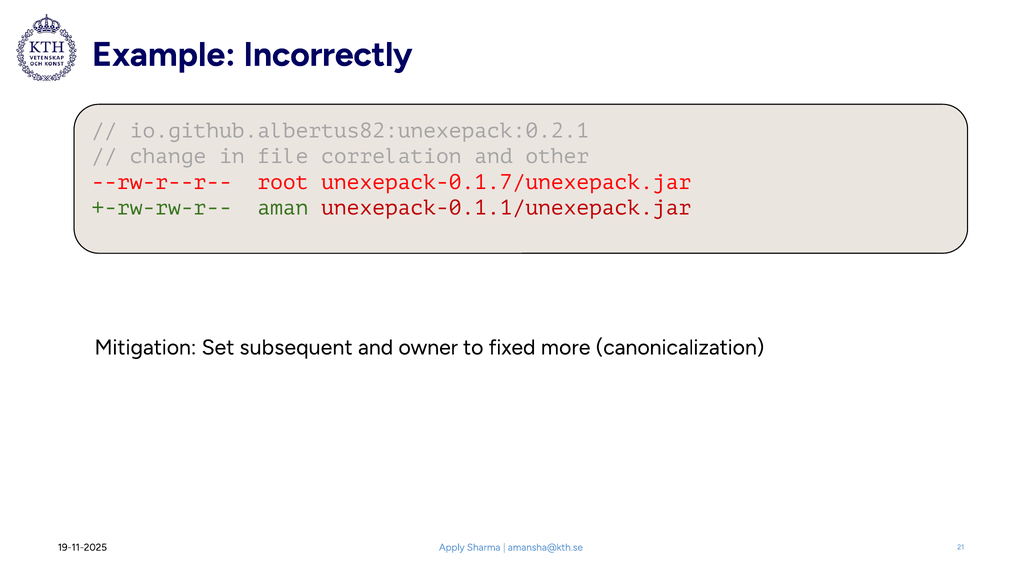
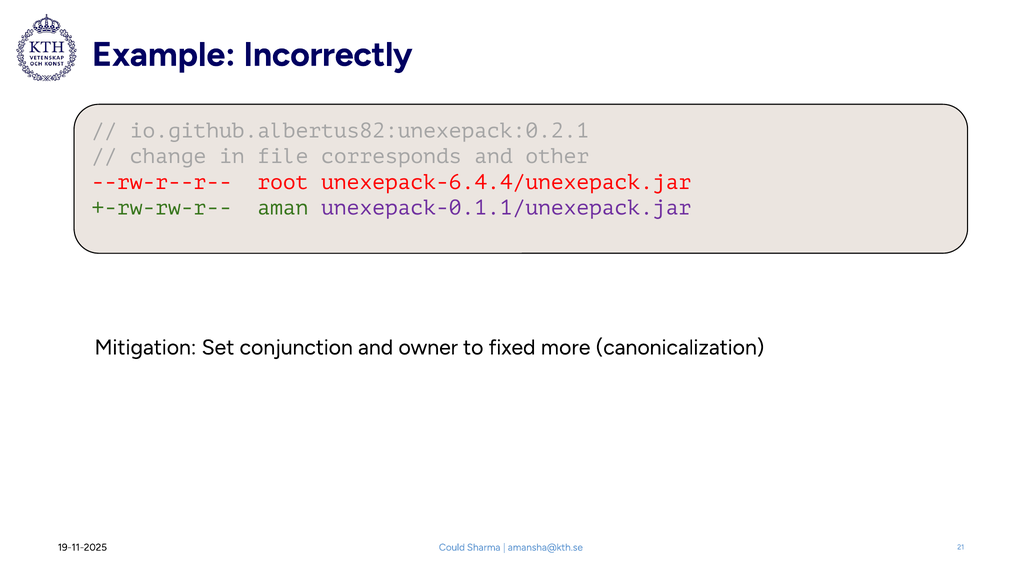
correlation: correlation -> corresponds (391, 156)
unexepack-0.1.7/unexepack.jar: unexepack-0.1.7/unexepack.jar -> unexepack-6.4.4/unexepack.jar (506, 182)
unexepack-0.1.1/unexepack.jar colour: red -> purple (506, 208)
subsequent: subsequent -> conjunction (296, 347)
Apply: Apply -> Could (452, 547)
